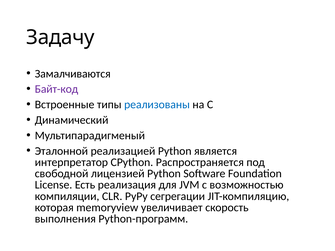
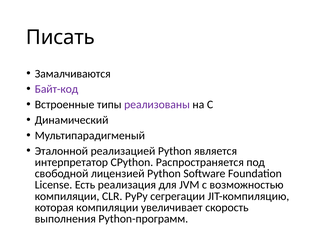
Задачу: Задачу -> Писать (60, 38)
реализованы colour: blue -> purple (157, 105)
которая memoryview: memoryview -> компиляции (107, 208)
